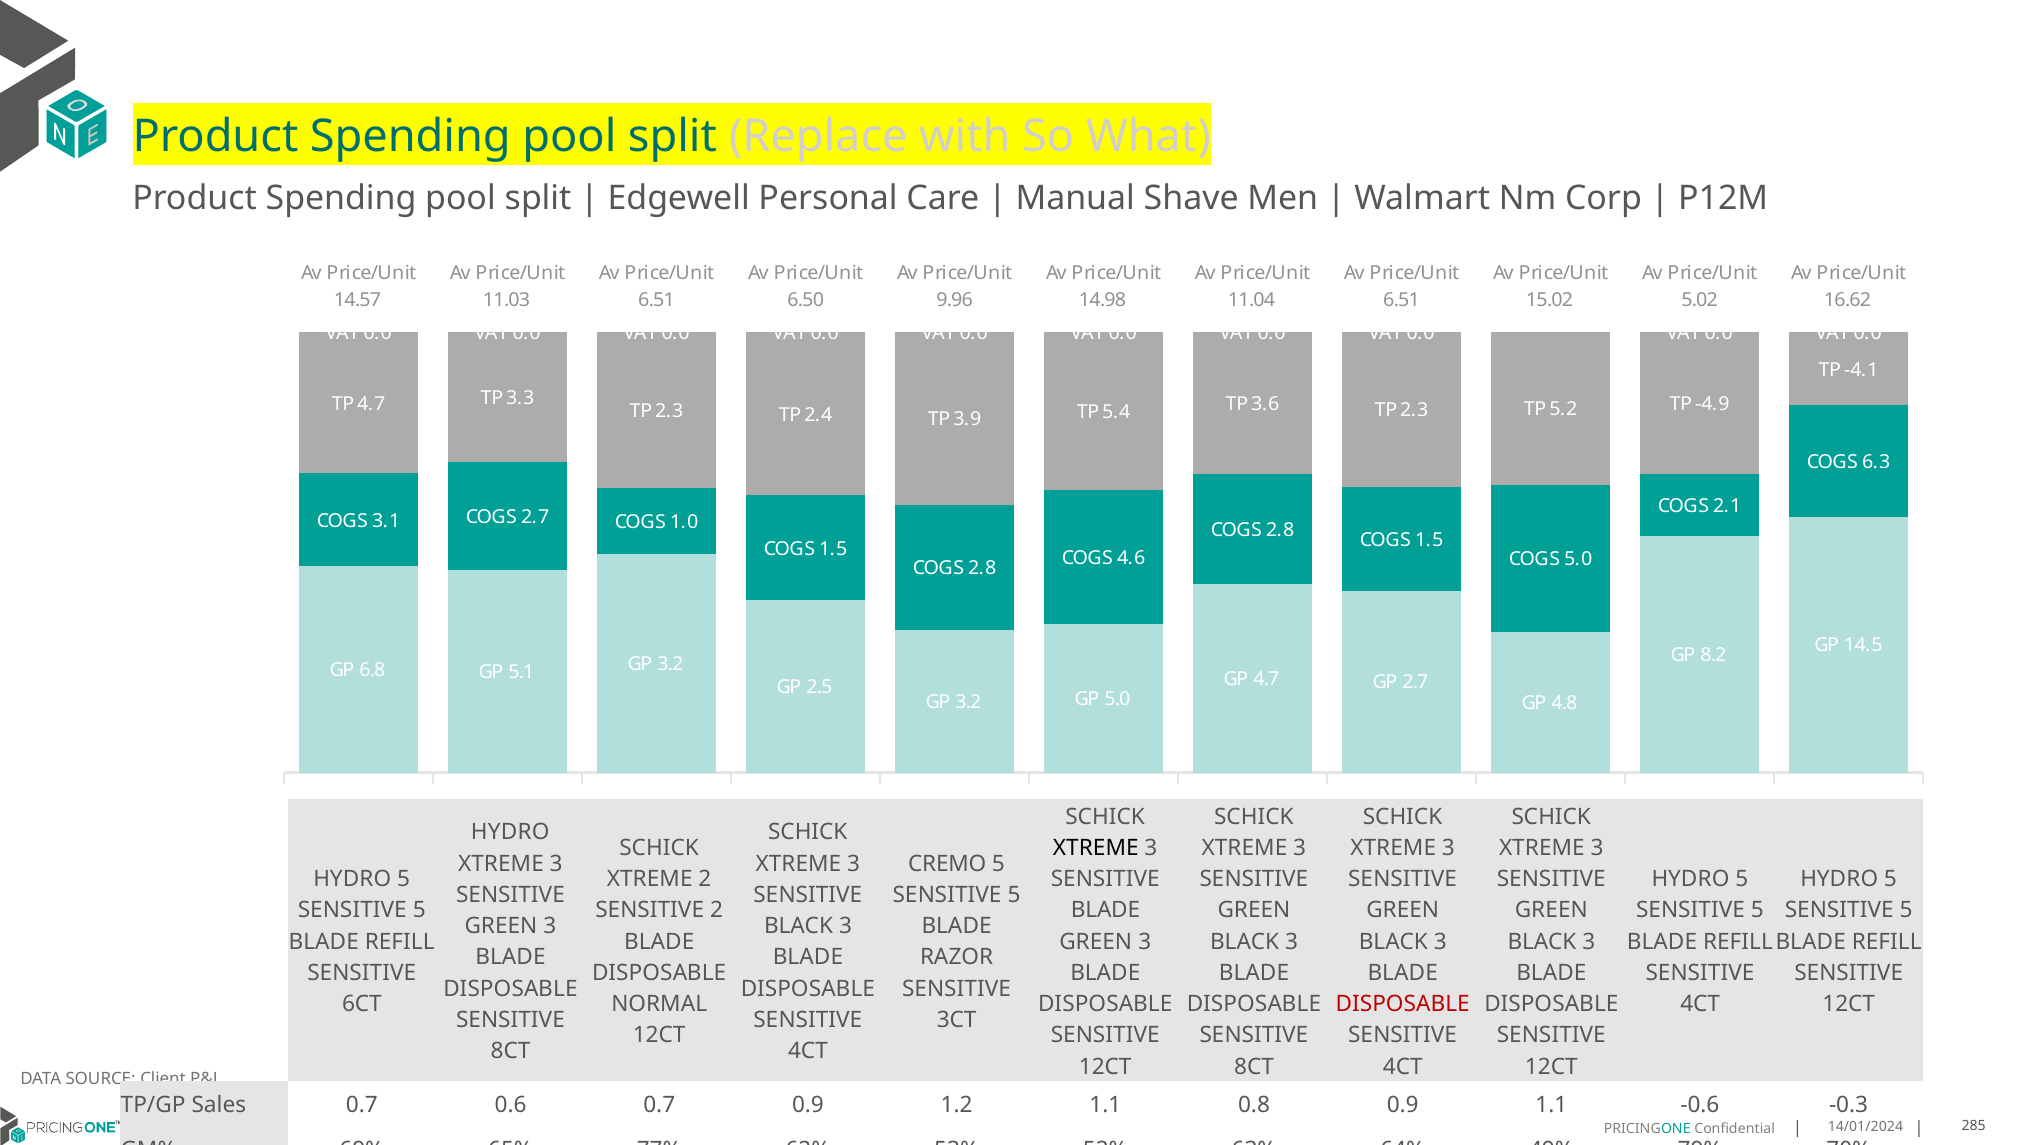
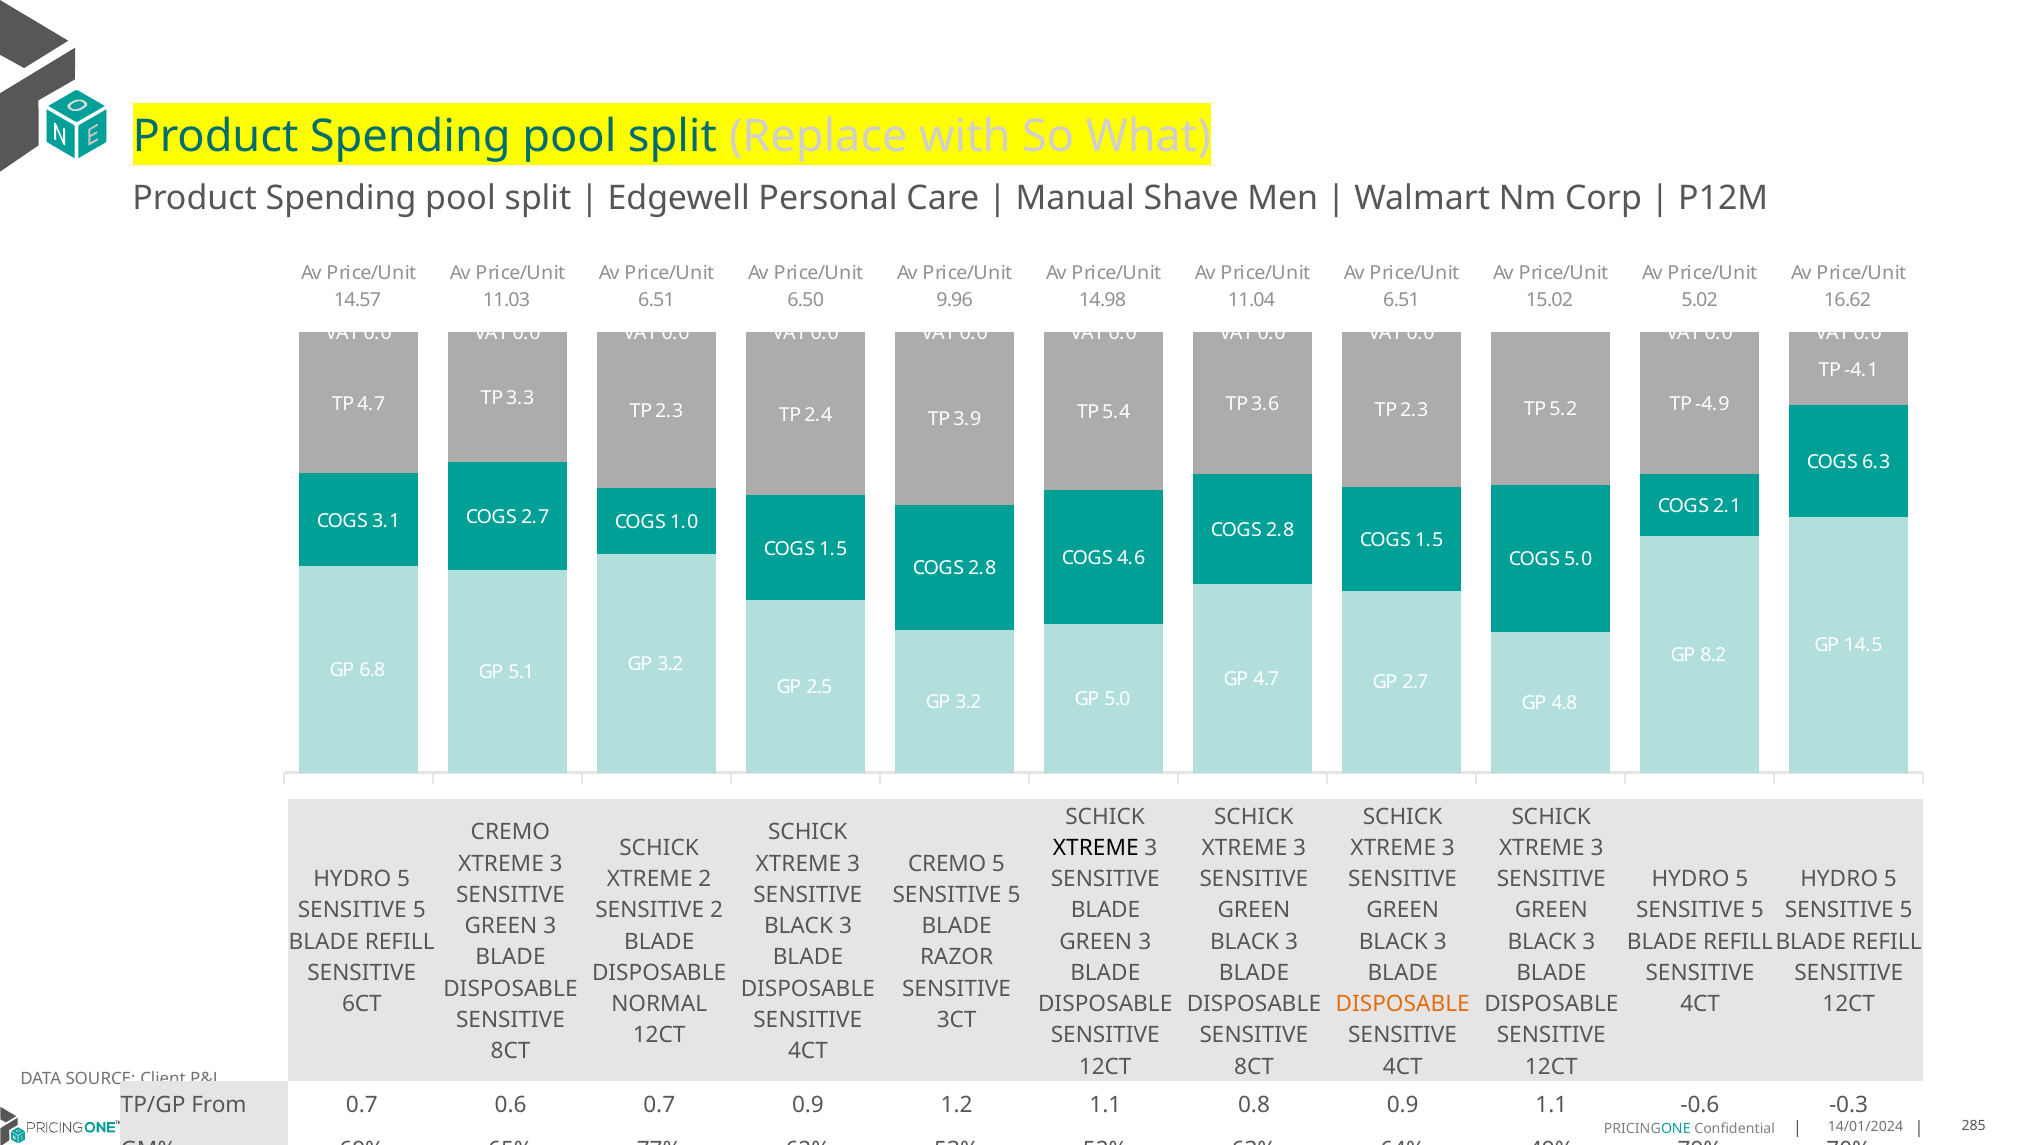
HYDRO: HYDRO -> CREMO (510, 833)
DISPOSABLE colour: red -> orange (1403, 1005)
Sales: Sales -> From (219, 1106)
